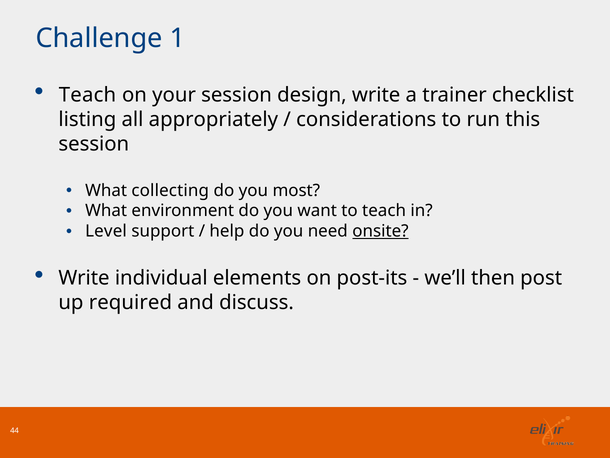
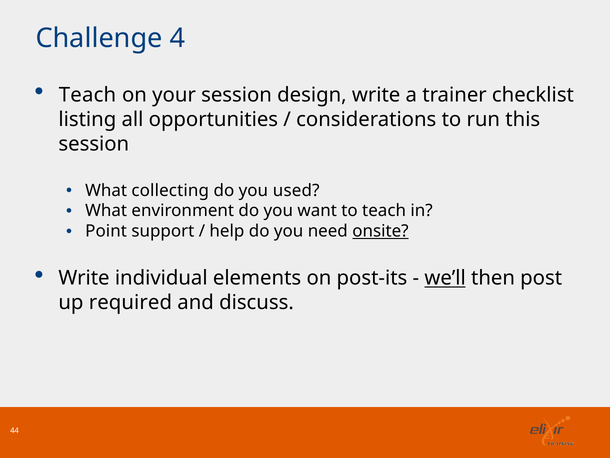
1: 1 -> 4 (177, 38)
appropriately: appropriately -> opportunities (213, 119)
most: most -> used (296, 190)
Level: Level -> Point (106, 231)
we’ll underline: none -> present (445, 278)
